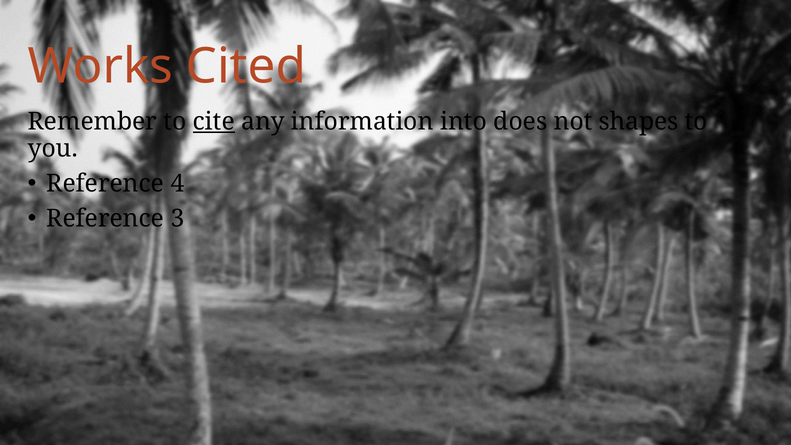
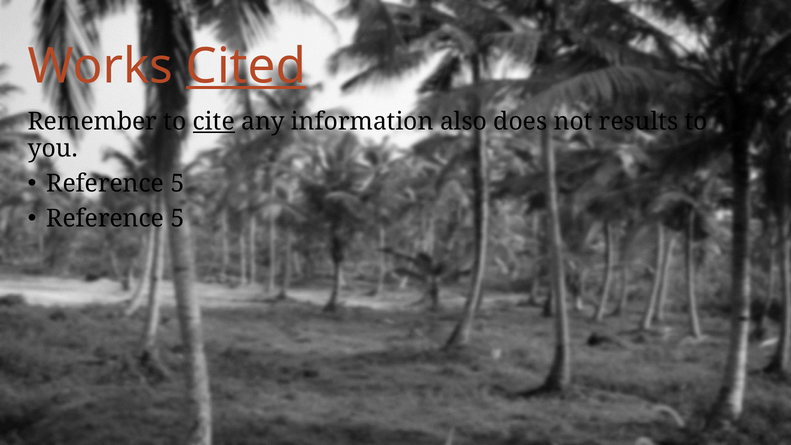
Cited underline: none -> present (246, 66)
into: into -> also (464, 122)
shapes: shapes -> results (639, 122)
4: 4 -> 5 (178, 183)
3: 3 -> 5 (178, 218)
